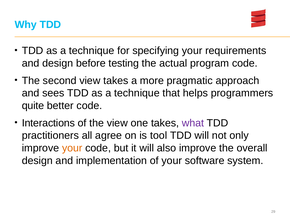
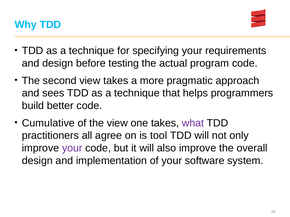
quite: quite -> build (33, 106)
Interactions: Interactions -> Cumulative (48, 123)
your colour: orange -> purple (72, 148)
